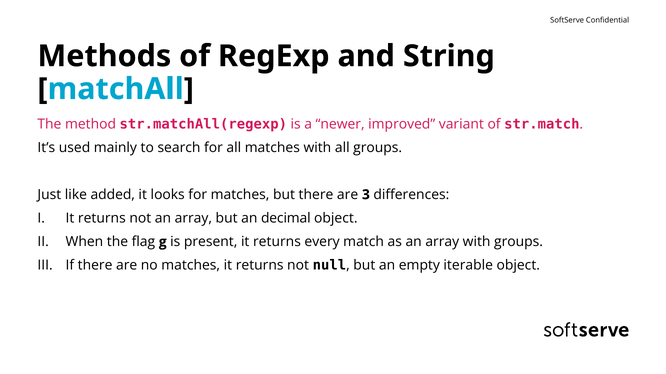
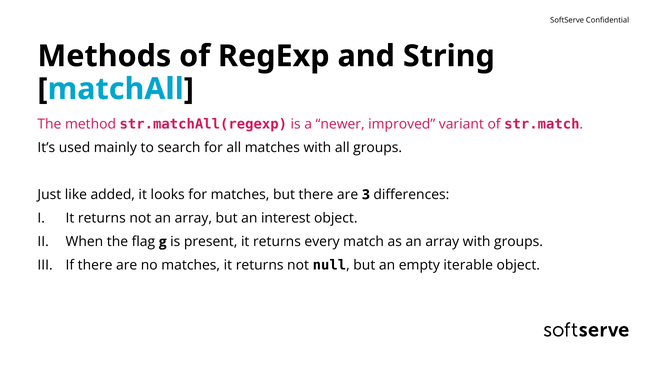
decimal: decimal -> interest (286, 219)
